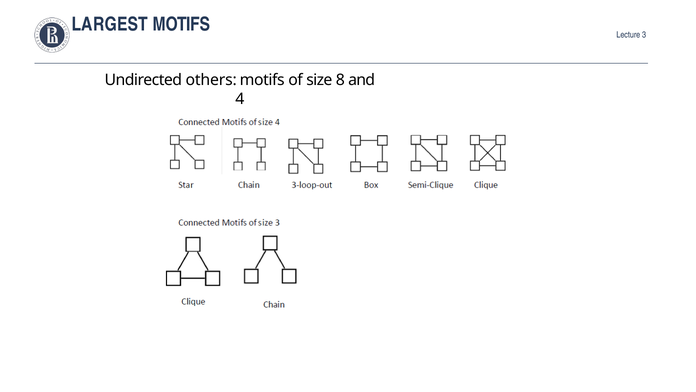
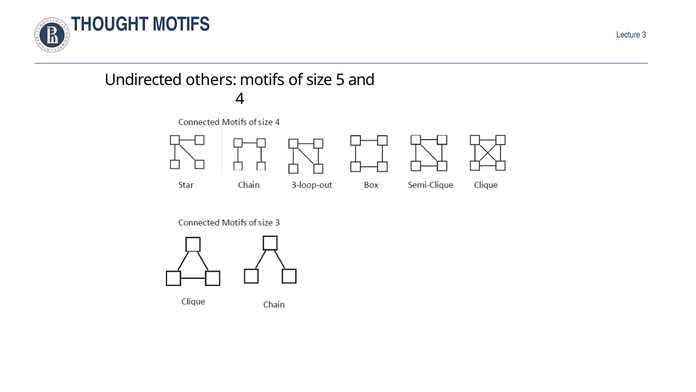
LARGEST: LARGEST -> THOUGHT (110, 24)
8: 8 -> 5 (340, 80)
